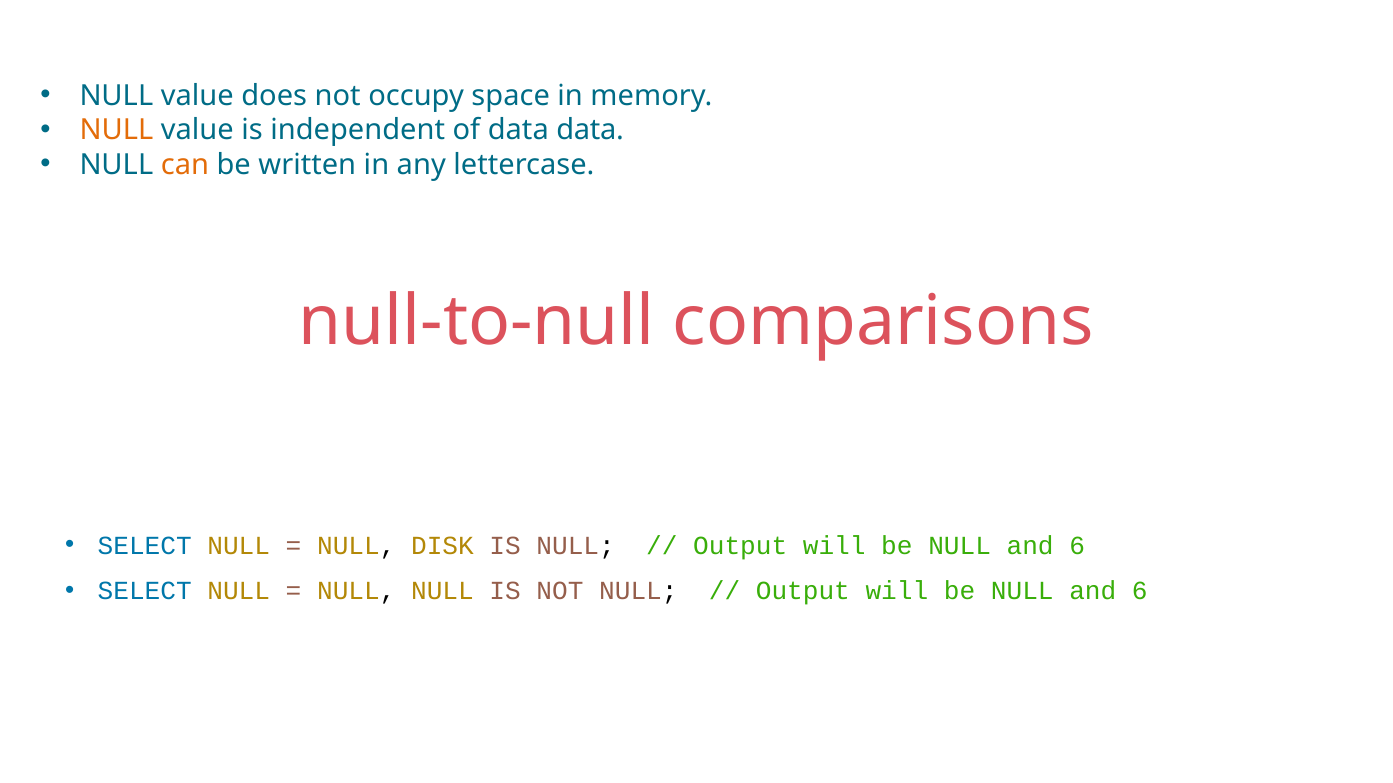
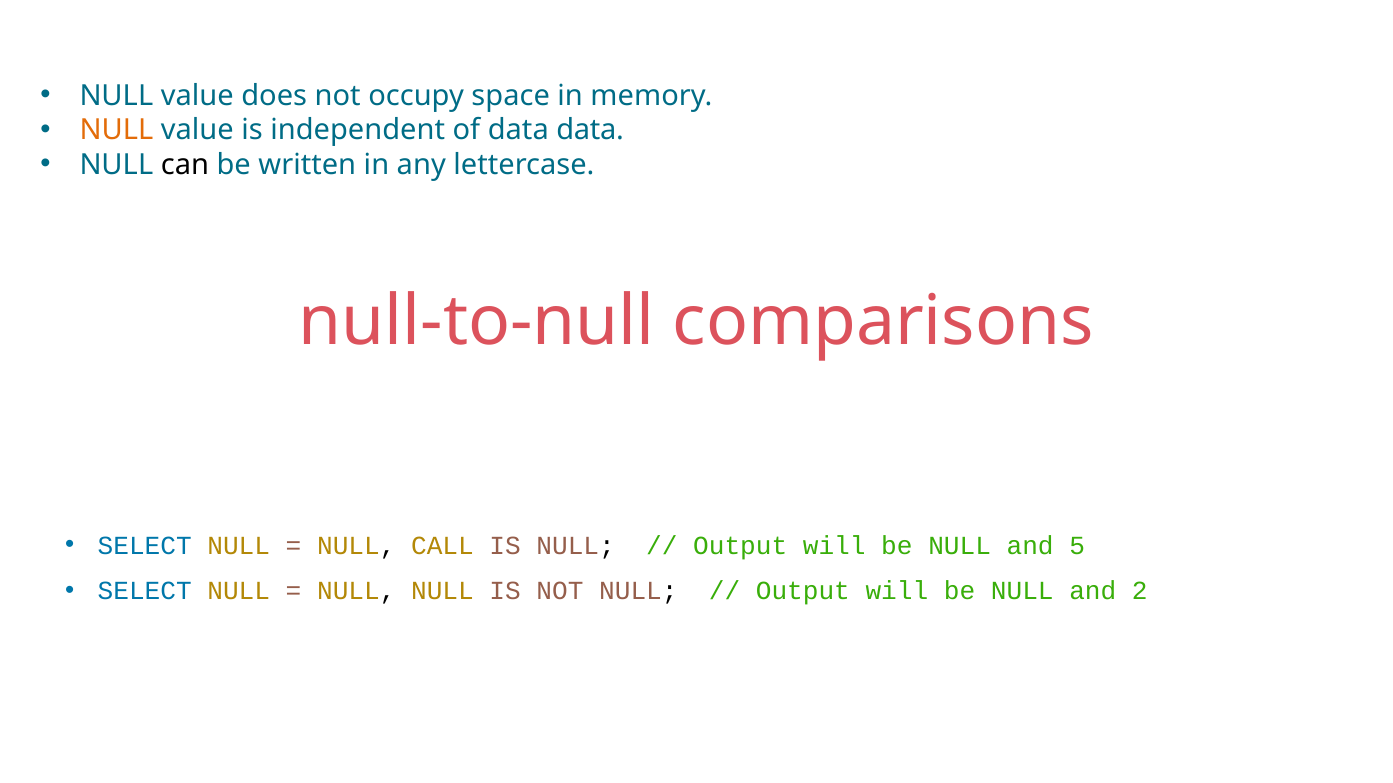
can colour: orange -> black (185, 165)
DISK: DISK -> CALL (442, 546)
6: 6 -> 5 (1077, 546)
6: 6 -> 2 (1140, 591)
